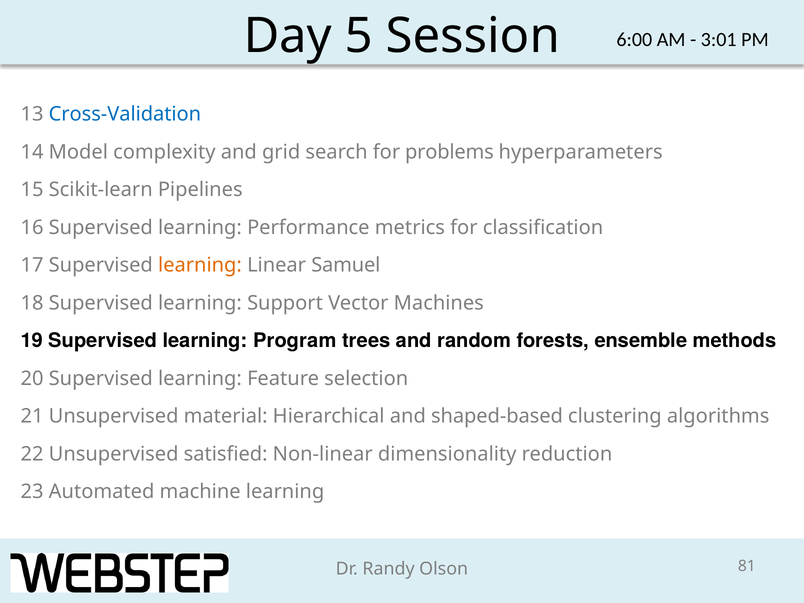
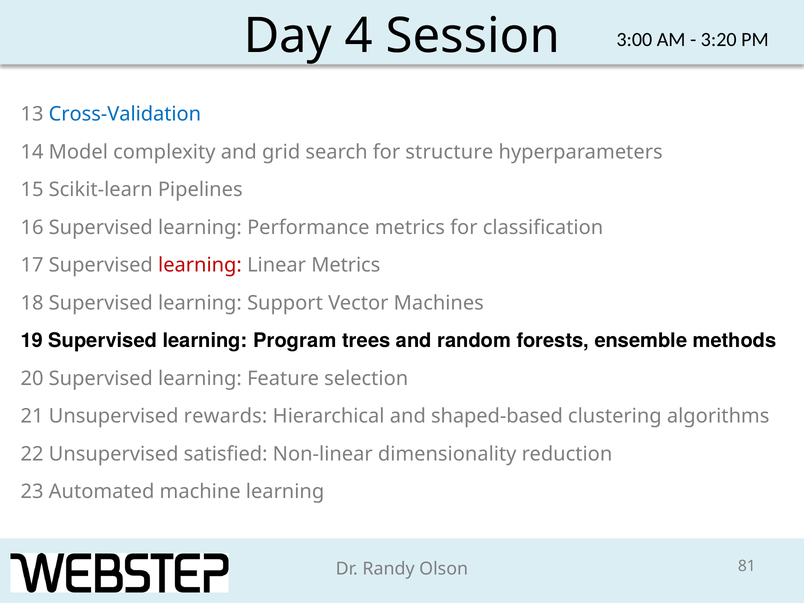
5: 5 -> 4 (359, 36)
6:00: 6:00 -> 3:00 (634, 39)
3:01: 3:01 -> 3:20 (719, 39)
problems: problems -> structure (449, 152)
learning colour: orange -> red (200, 265)
Linear Samuel: Samuel -> Metrics (346, 265)
material: material -> rewards (226, 416)
